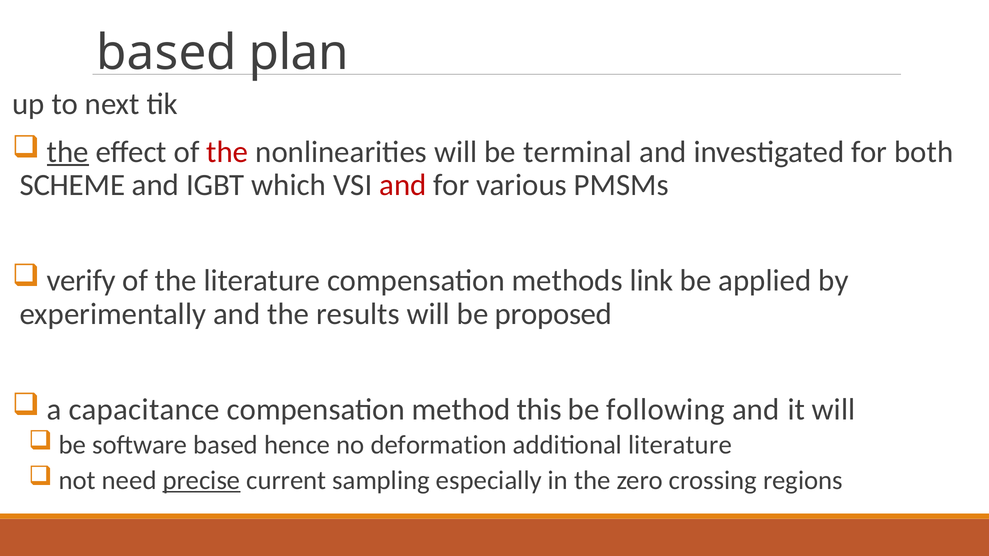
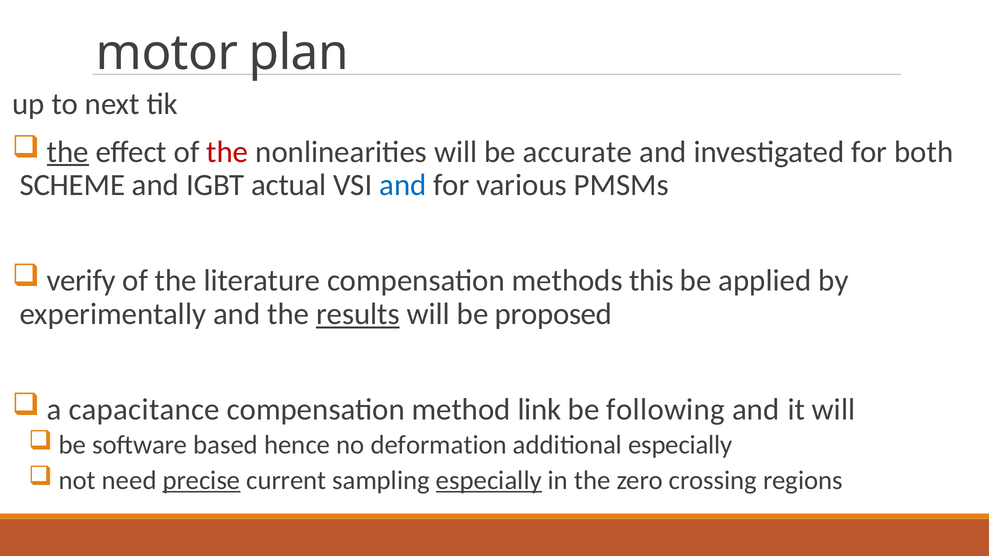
based: based -> motor (167, 53)
terminal: terminal -> accurate (578, 152)
which: which -> actual (289, 185)
and colour: red -> blue (403, 185)
link: link -> this (651, 281)
results underline: none -> present (358, 314)
this: this -> link (539, 410)
additional literature: literature -> especially (680, 445)
especially underline: none -> present (489, 481)
